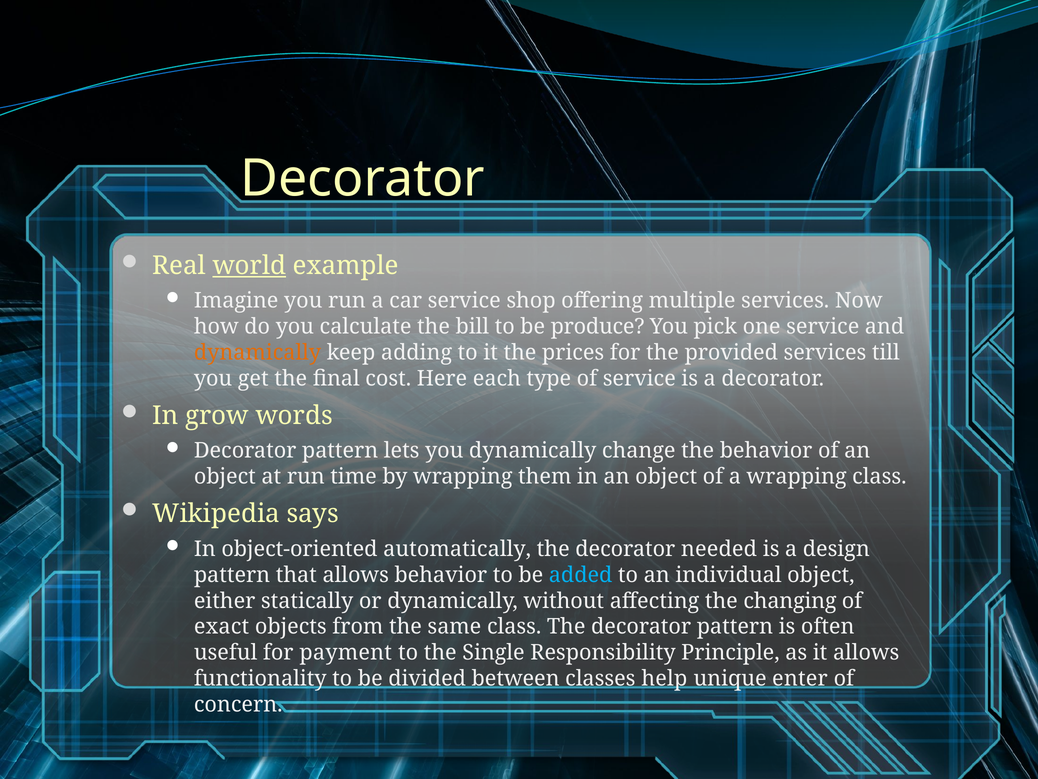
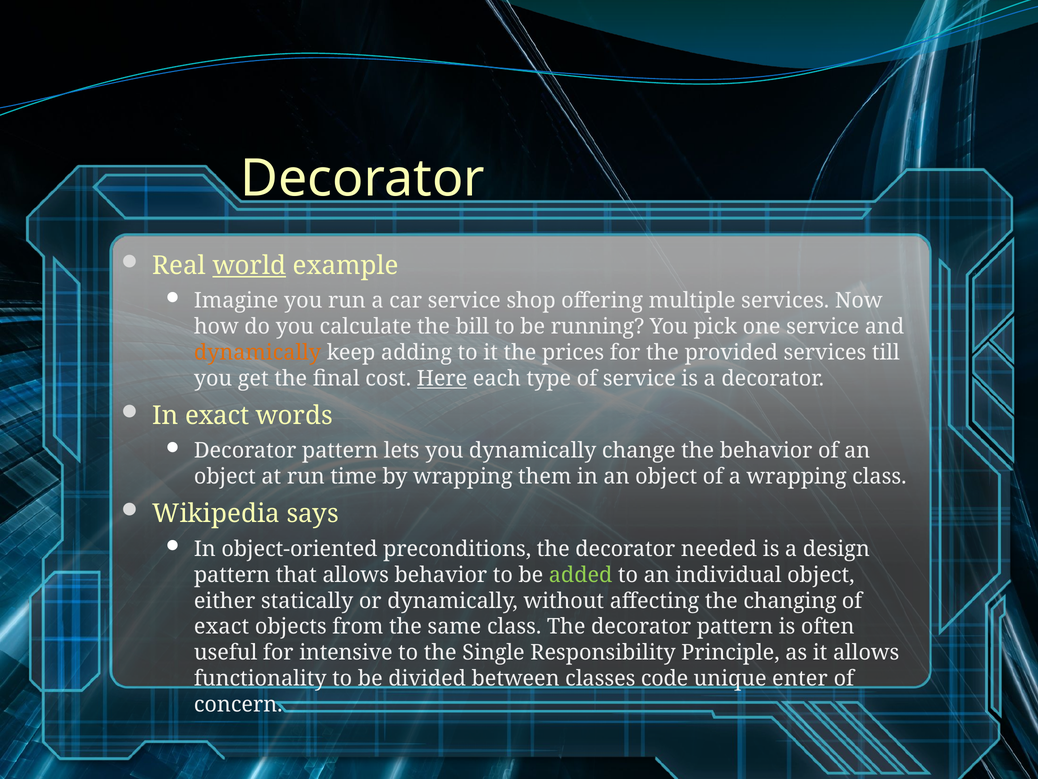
produce: produce -> running (598, 327)
Here underline: none -> present (442, 378)
In grow: grow -> exact (217, 415)
automatically: automatically -> preconditions (457, 549)
added colour: light blue -> light green (581, 575)
payment: payment -> intensive (346, 652)
help: help -> code (665, 678)
